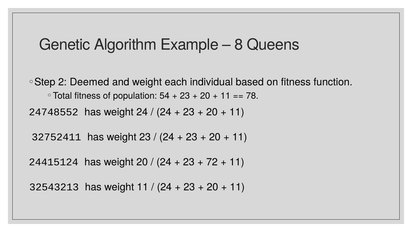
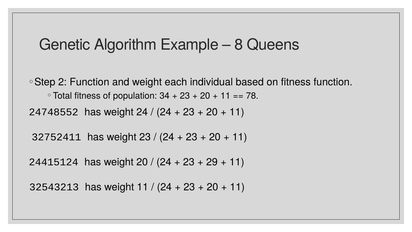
2 Deemed: Deemed -> Function (89, 82)
54: 54 -> 34 (165, 96)
72: 72 -> 29 (212, 162)
